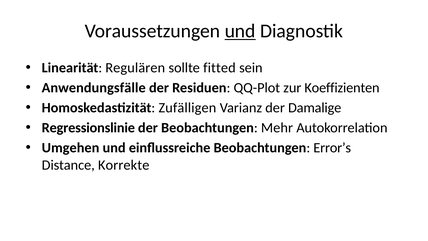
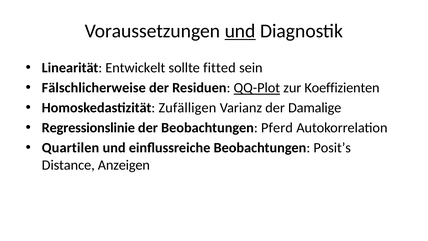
Regulären: Regulären -> Entwickelt (135, 68)
Anwendungsfälle: Anwendungsfälle -> Fälschlicherweise (94, 88)
QQ-Plot underline: none -> present (257, 88)
Mehr: Mehr -> Pferd (277, 128)
Umgehen: Umgehen -> Quartilen (71, 148)
Error’s: Error’s -> Posit’s (332, 148)
Korrekte: Korrekte -> Anzeigen (124, 165)
